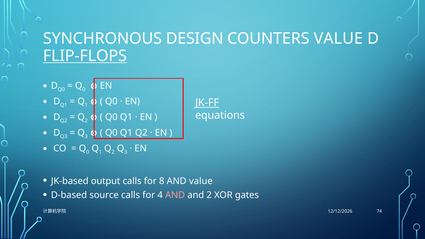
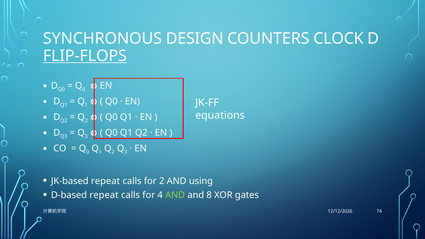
COUNTERS VALUE: VALUE -> CLOCK (338, 39)
JK-FF underline: present -> none (207, 103)
JK-based output: output -> repeat (106, 181)
for 8: 8 -> 2 (162, 181)
AND value: value -> using (201, 181)
D-based source: source -> repeat (104, 195)
AND colour: pink -> light green (175, 195)
and 2: 2 -> 8 (209, 195)
